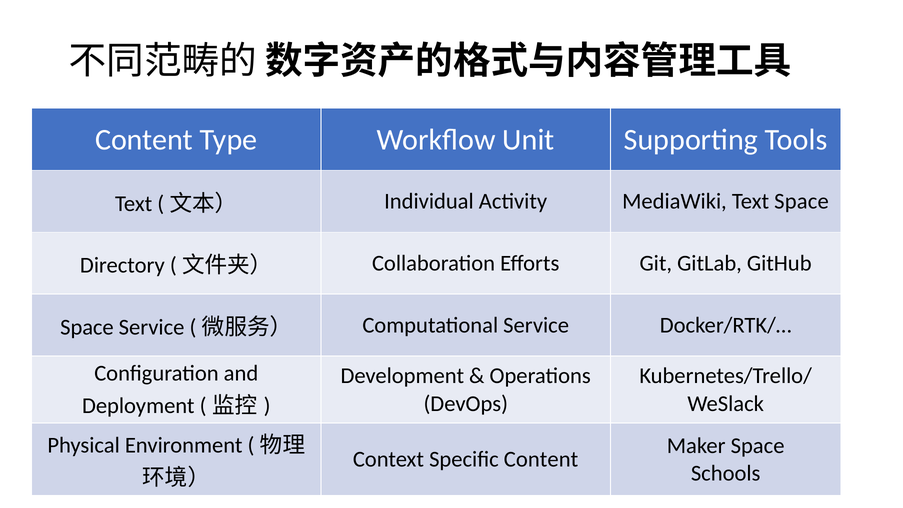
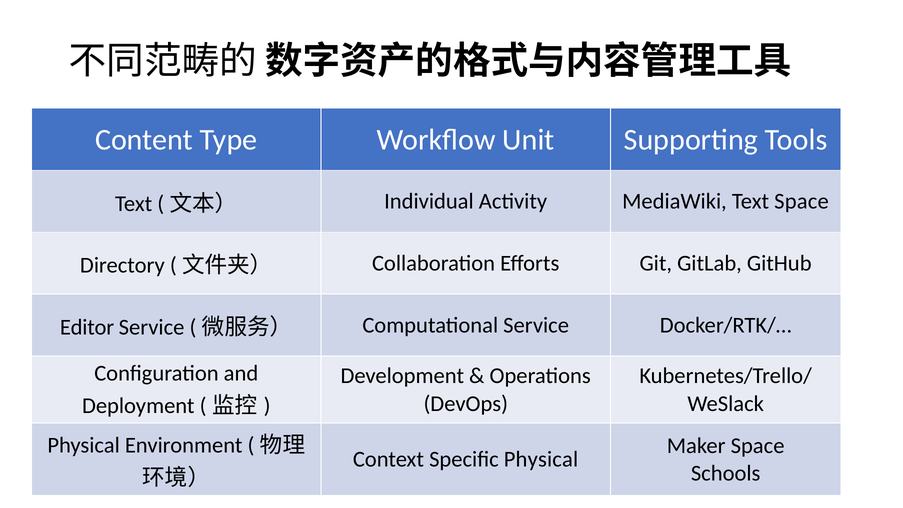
Space: Space -> Editor (87, 327)
Specific Content: Content -> Physical (541, 459)
